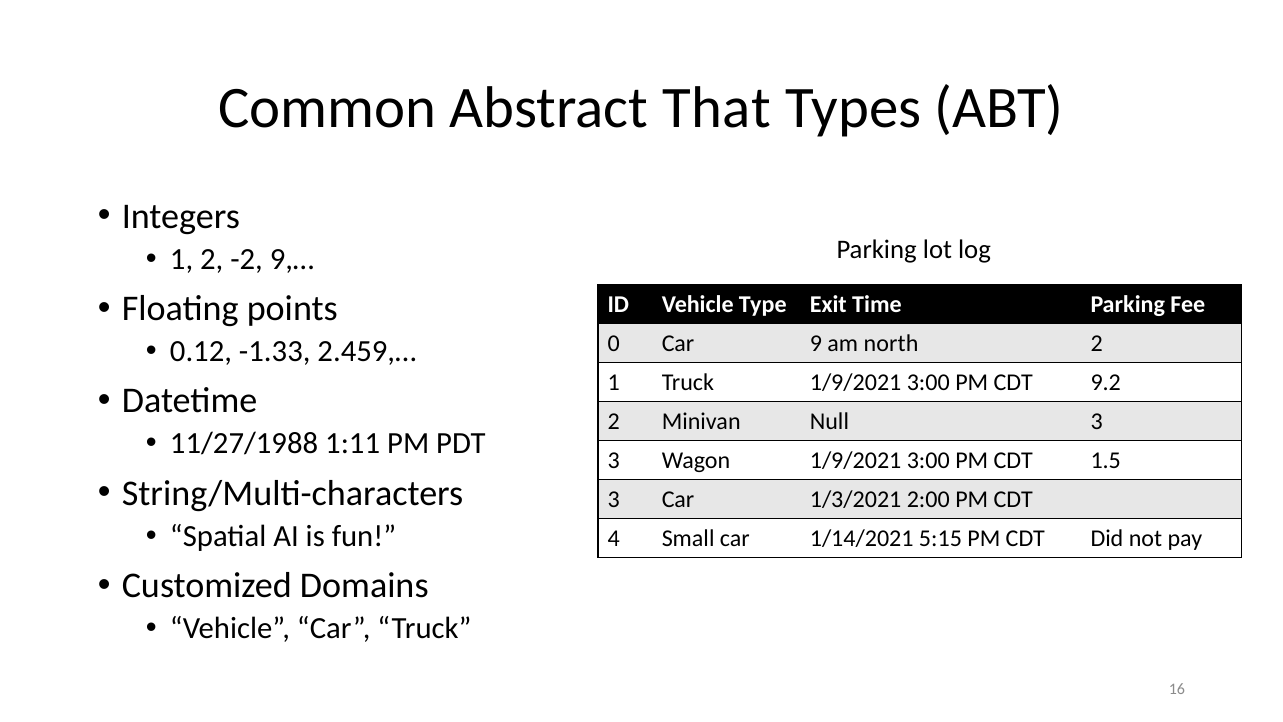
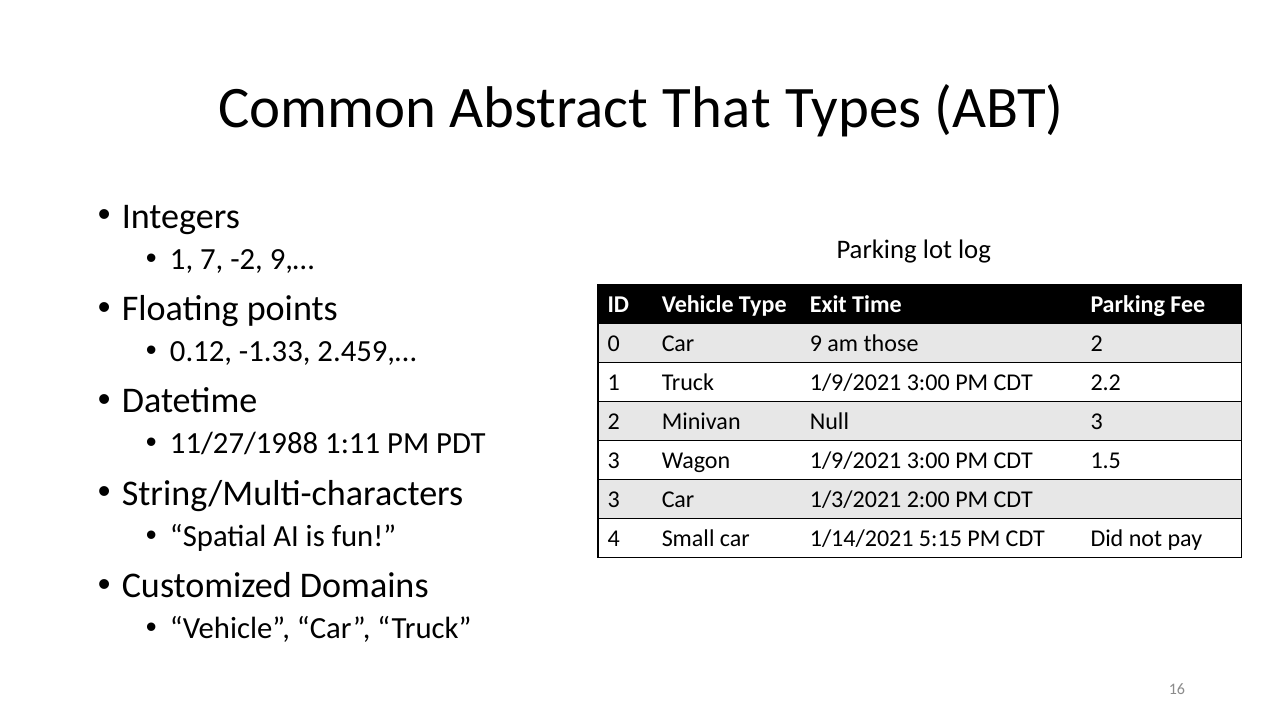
1 2: 2 -> 7 (212, 259)
north: north -> those (891, 343)
9.2: 9.2 -> 2.2 (1106, 382)
